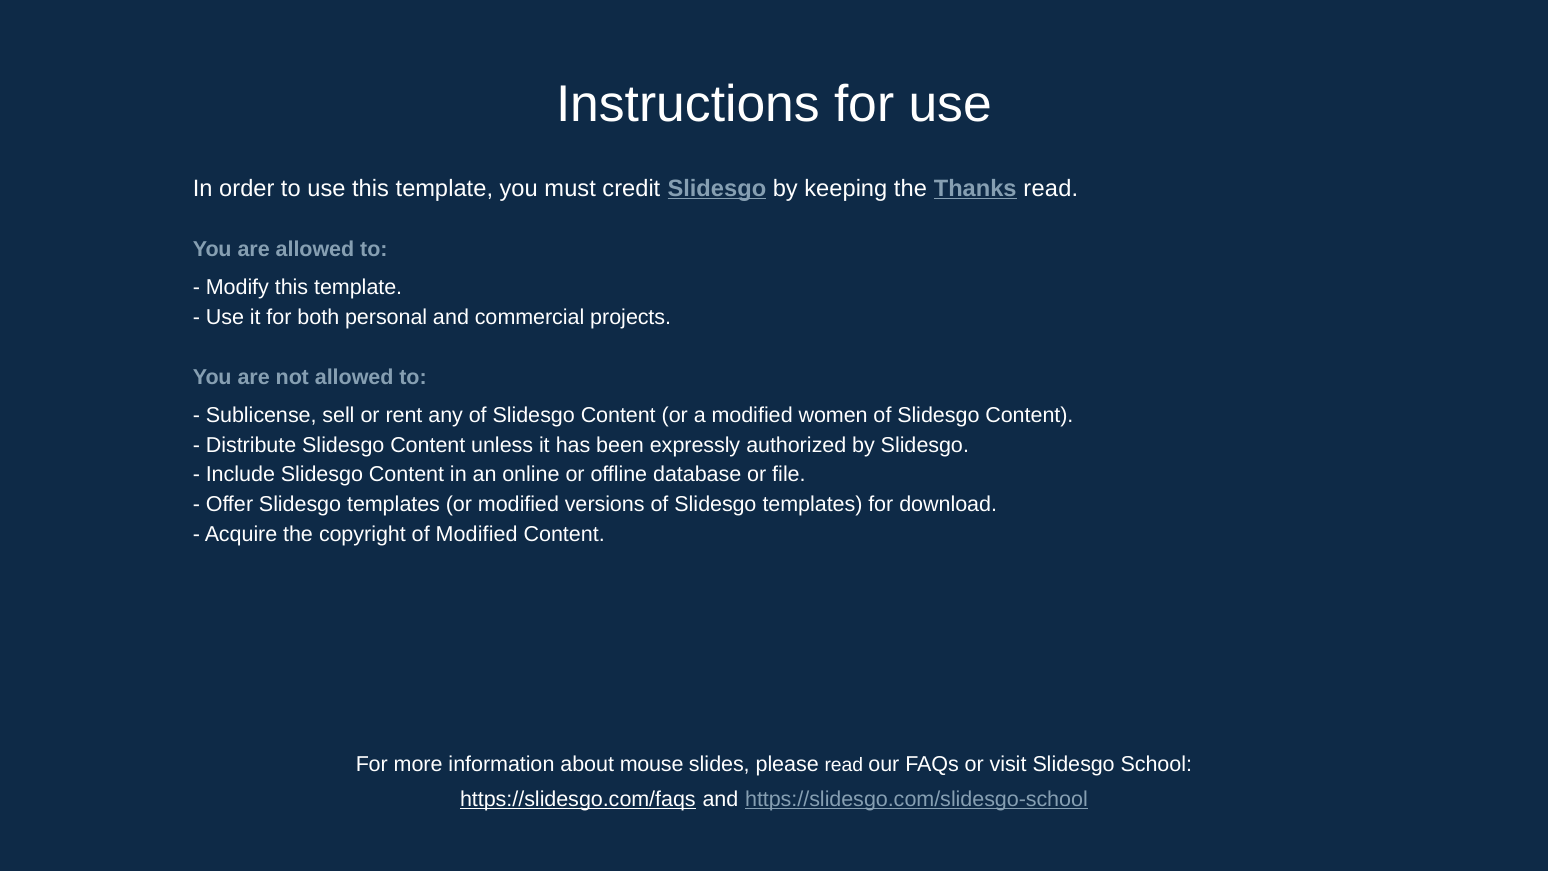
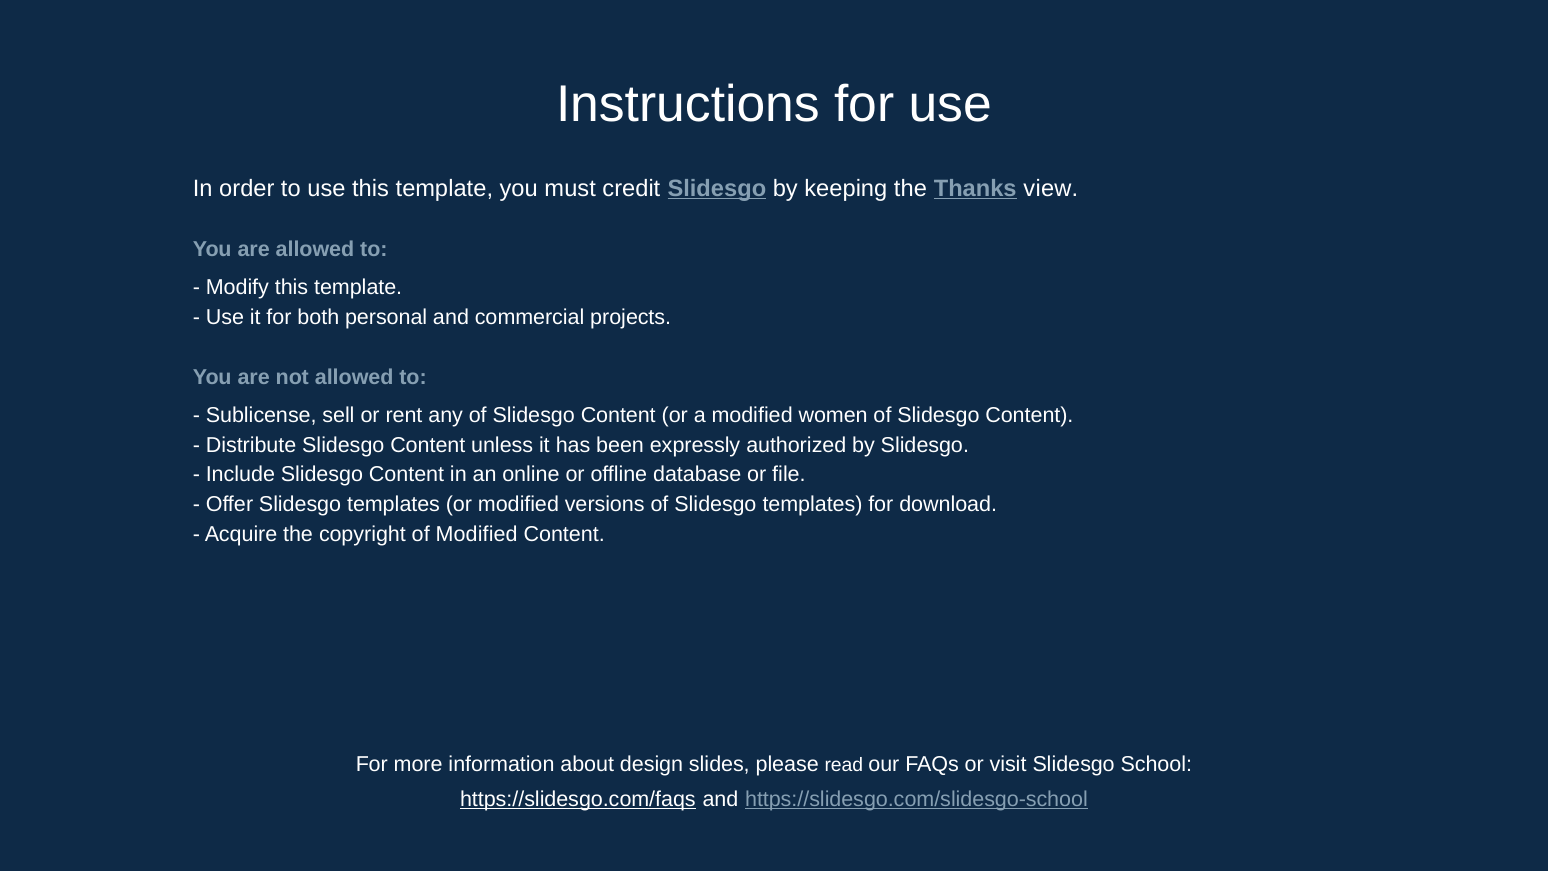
Thanks read: read -> view (1051, 188)
mouse: mouse -> design (652, 764)
